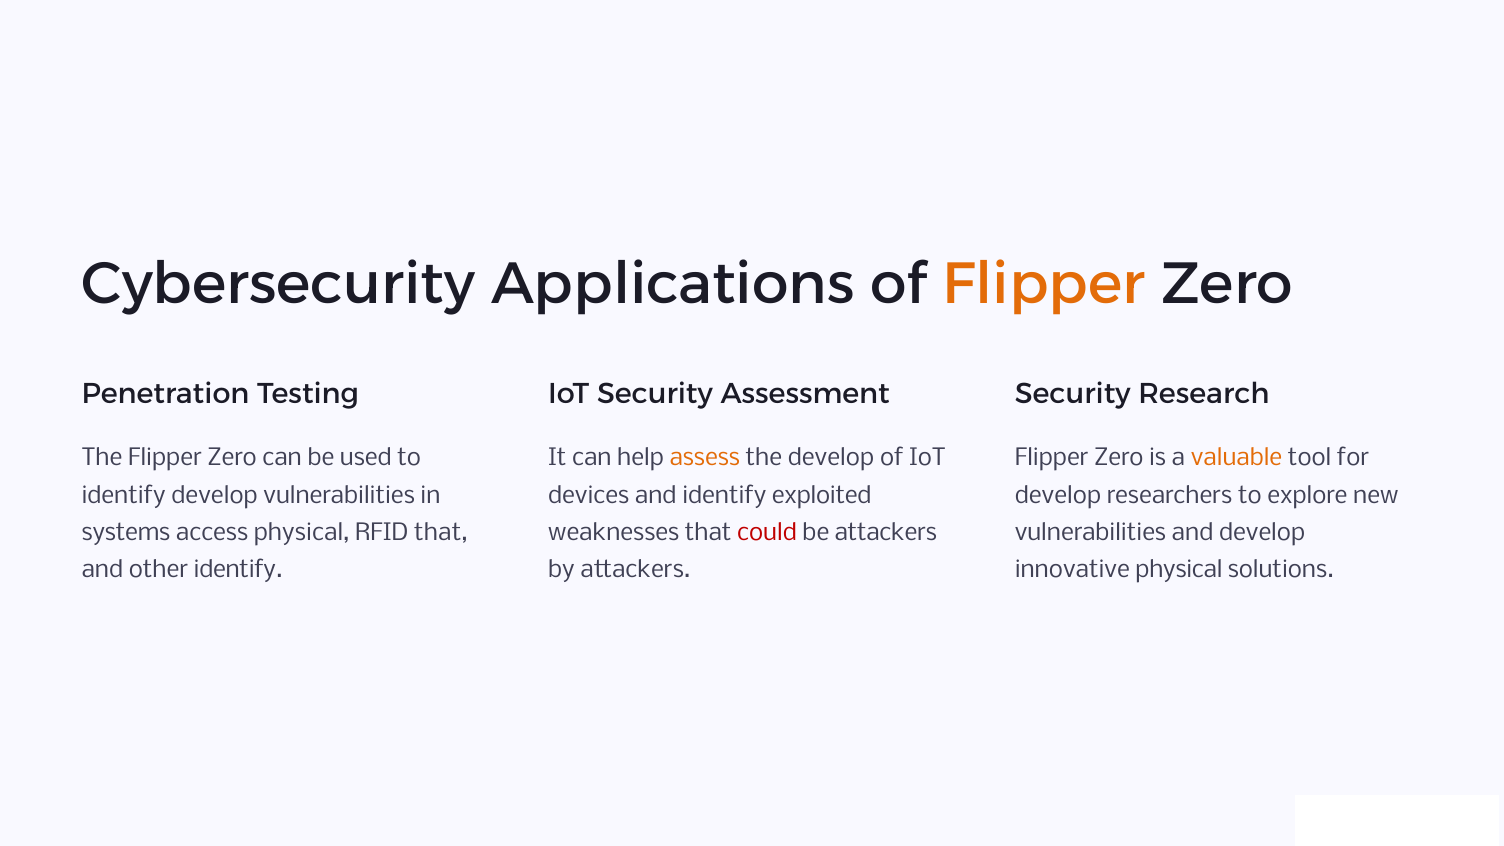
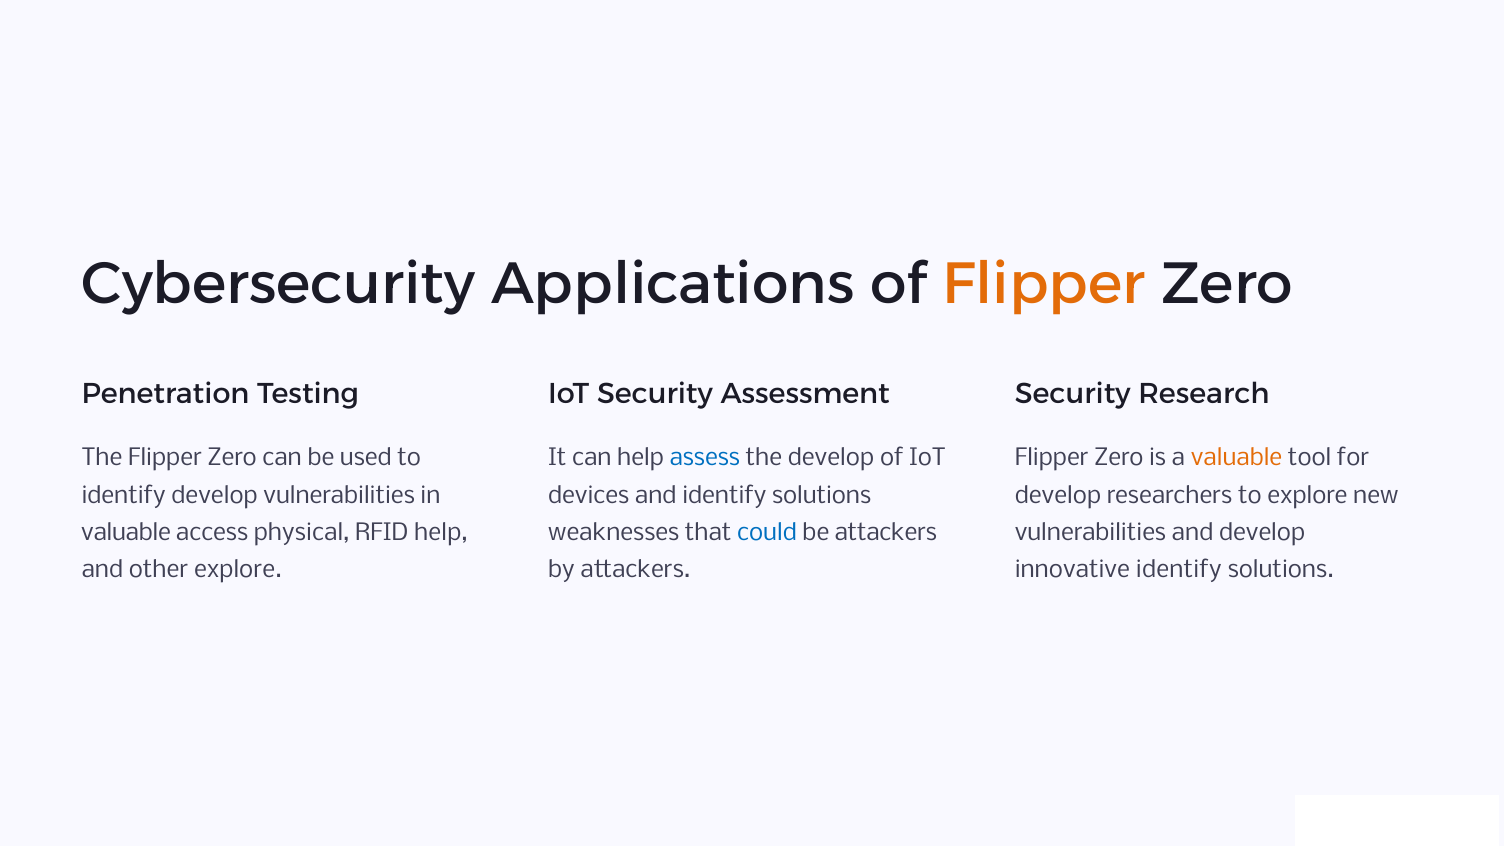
assess colour: orange -> blue (705, 458)
and identify exploited: exploited -> solutions (822, 496)
systems: systems -> valuable (126, 533)
RFID that: that -> help (441, 533)
could colour: red -> blue (767, 533)
other identify: identify -> explore (238, 570)
innovative physical: physical -> identify (1179, 570)
